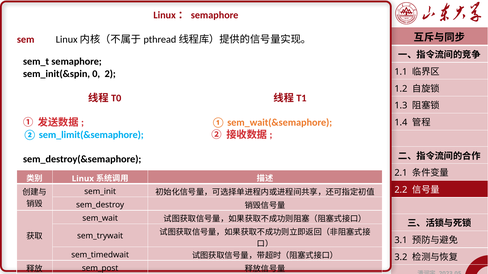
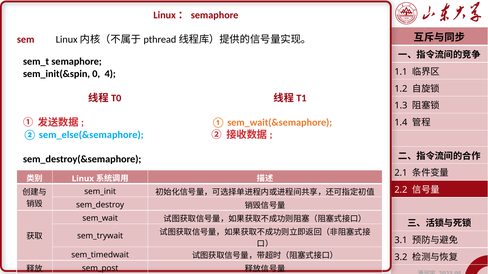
2: 2 -> 4 (110, 74)
sem_limit(&semaphore: sem_limit(&semaphore -> sem_else(&semaphore (91, 135)
